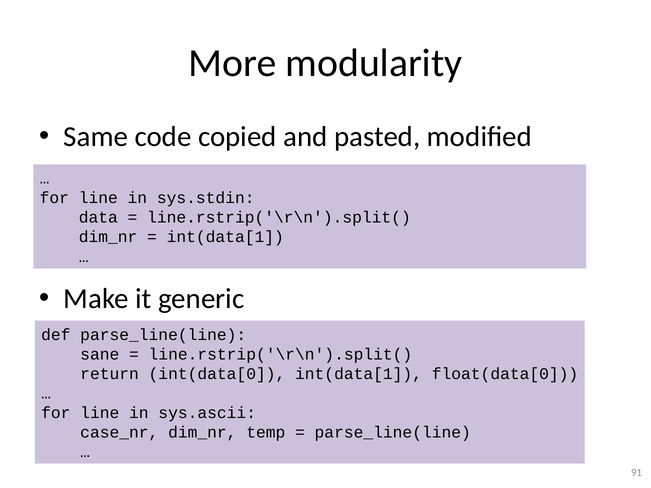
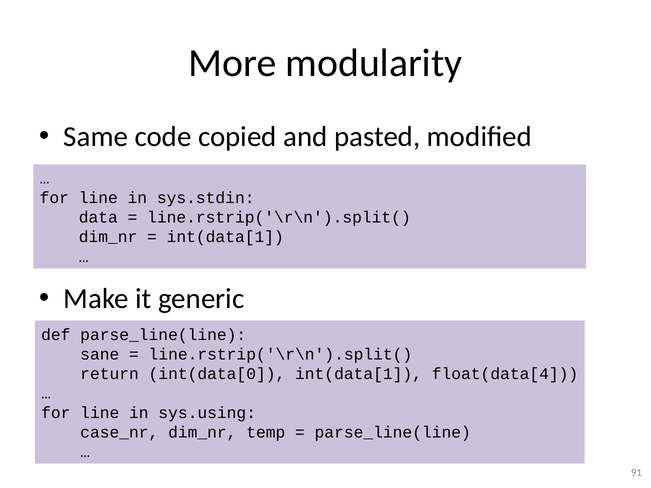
float(data[0: float(data[0 -> float(data[4 (505, 374)
sys.ascii: sys.ascii -> sys.using (207, 413)
